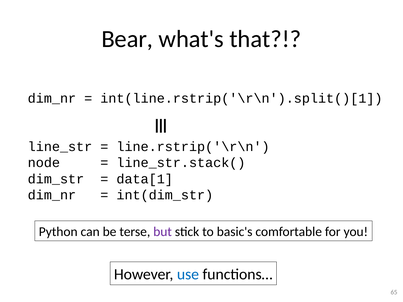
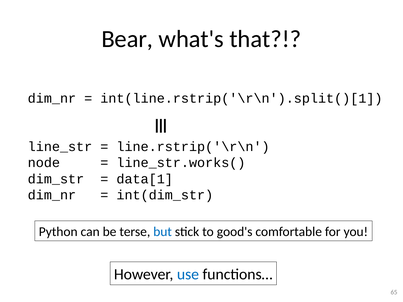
line_str.stack(: line_str.stack( -> line_str.works( (181, 163)
but colour: purple -> blue (163, 232)
basic's: basic's -> good's (235, 232)
